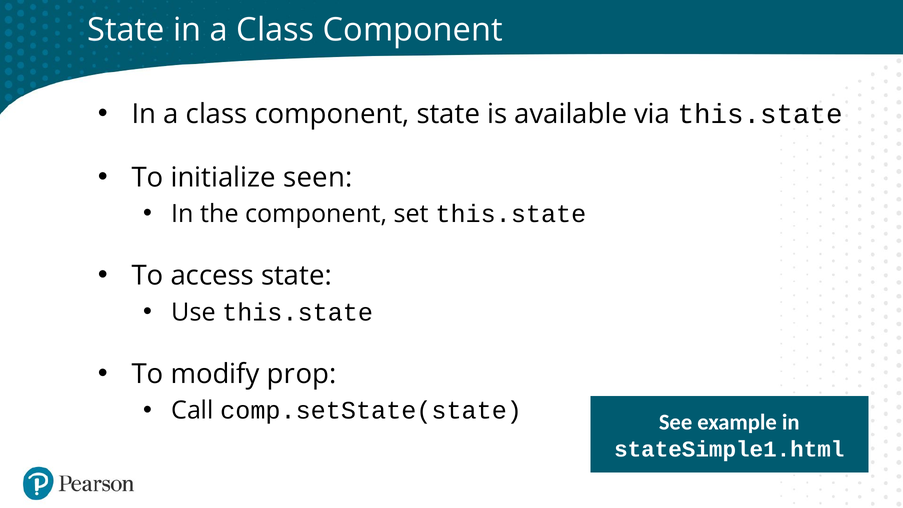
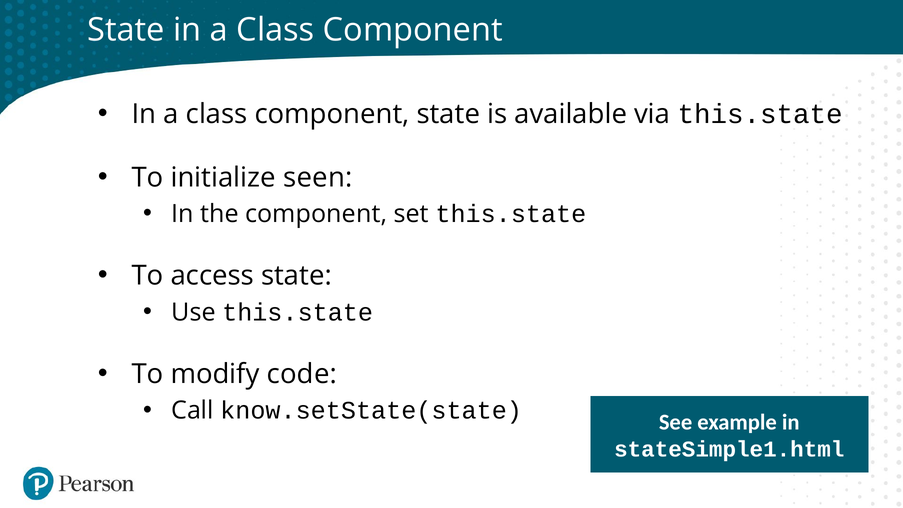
prop: prop -> code (302, 374)
comp.setState(state: comp.setState(state -> know.setState(state (371, 411)
